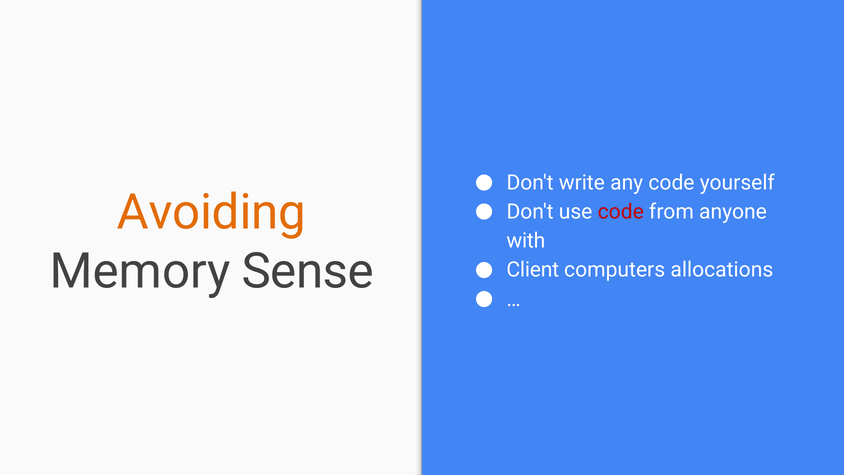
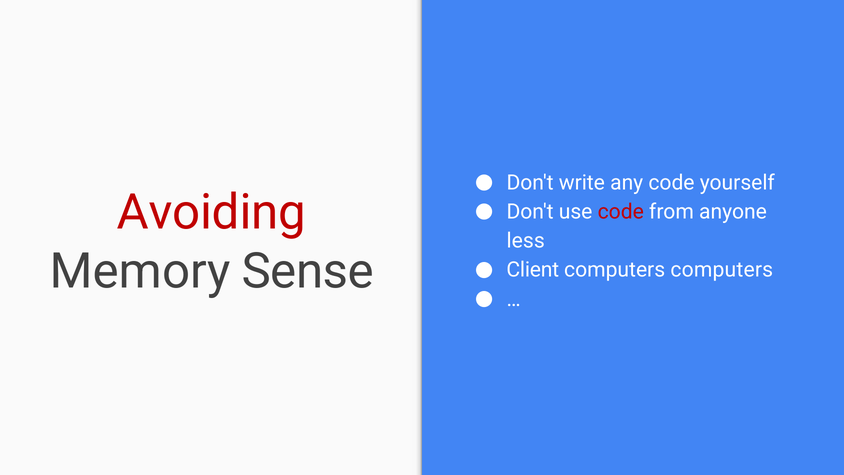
Avoiding colour: orange -> red (211, 212)
with: with -> less (526, 241)
computers allocations: allocations -> computers (722, 270)
